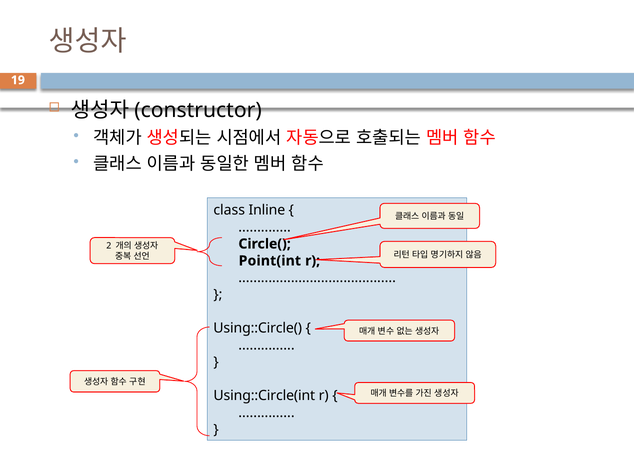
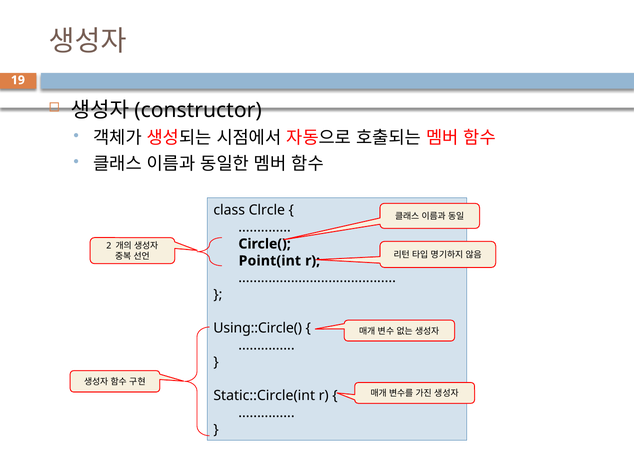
Inline: Inline -> Clrcle (267, 210)
Using::Circle(int: Using::Circle(int -> Static::Circle(int (264, 396)
